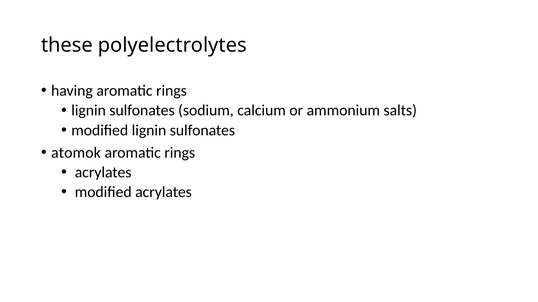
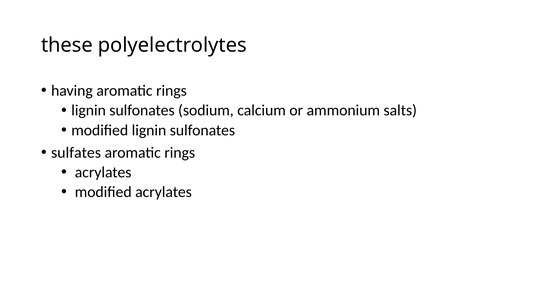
atomok: atomok -> sulfates (76, 153)
